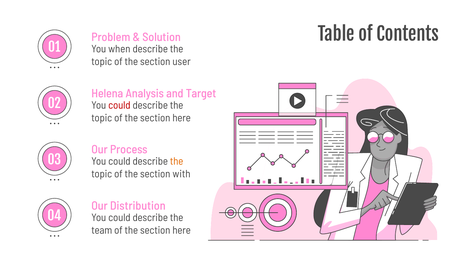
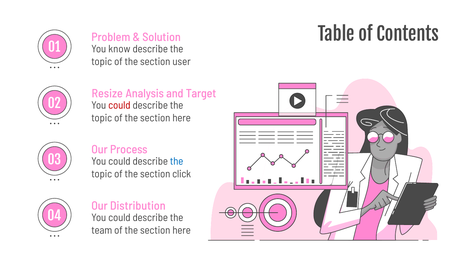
when: when -> know (119, 49)
Helena: Helena -> Resize (107, 93)
the colour: orange -> blue (177, 161)
with: with -> click (182, 174)
